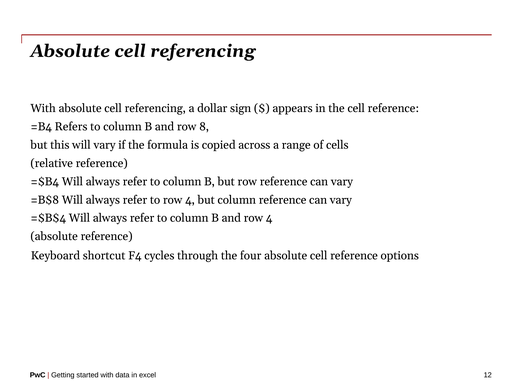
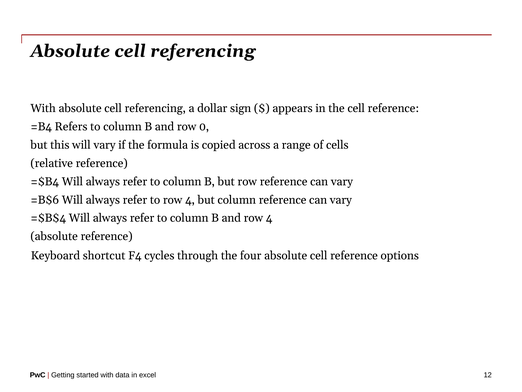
8: 8 -> 0 (204, 127)
=B$8: =B$8 -> =B$6 (45, 200)
